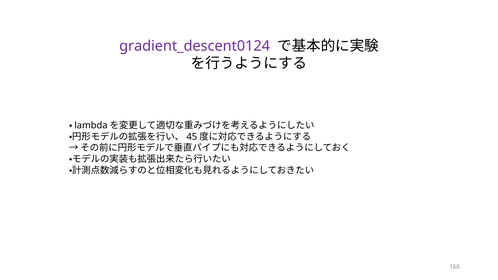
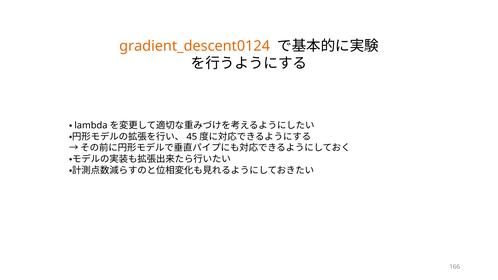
gradient_descent0124 colour: purple -> orange (195, 46)
